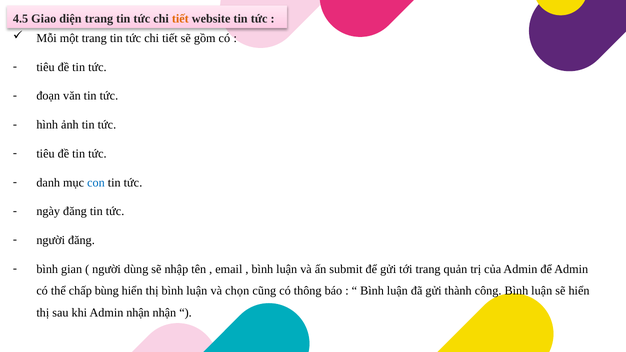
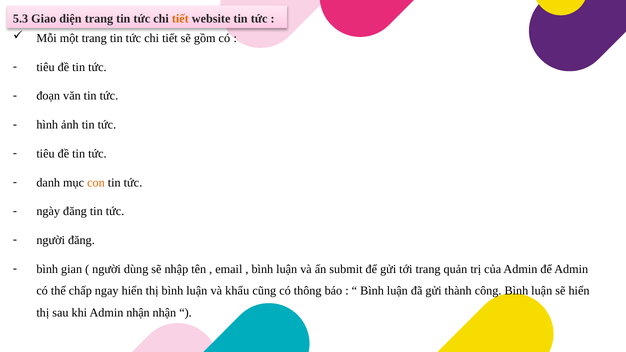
4.5: 4.5 -> 5.3 (21, 19)
con colour: blue -> orange (96, 183)
bùng: bùng -> ngay (107, 291)
chọn: chọn -> khẩu (237, 291)
